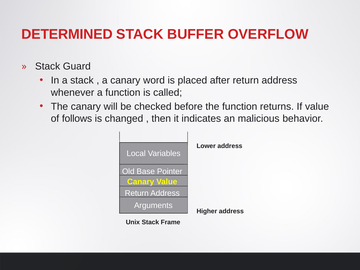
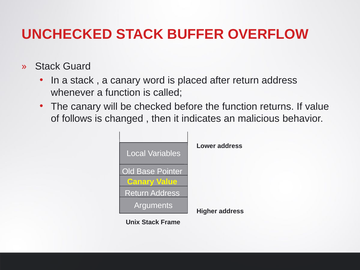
DETERMINED: DETERMINED -> UNCHECKED (67, 34)
